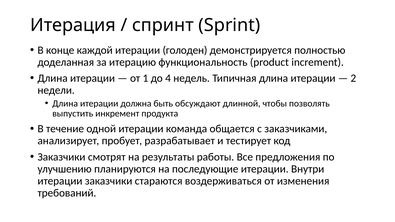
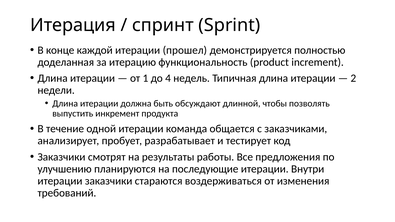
голоден: голоден -> прошел (185, 50)
